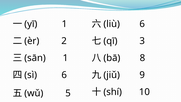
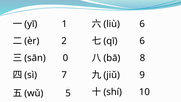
3: 3 -> 6 (142, 41)
1: 1 -> 0 (66, 58)
6: 6 -> 7 (64, 75)
